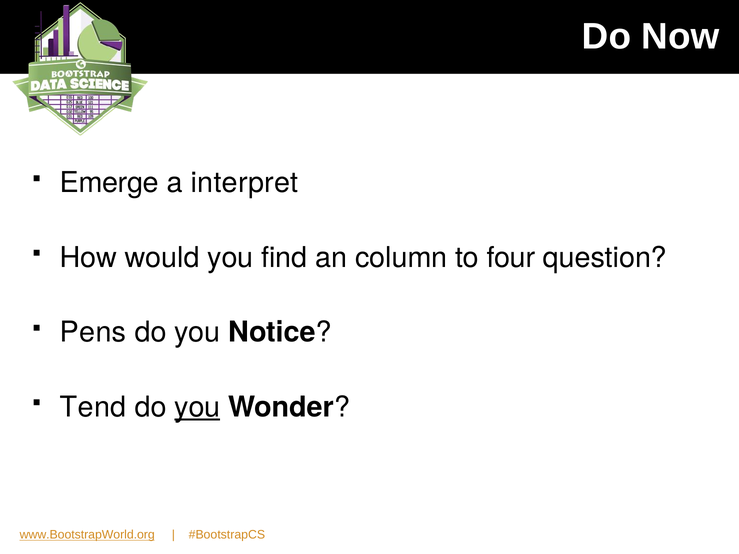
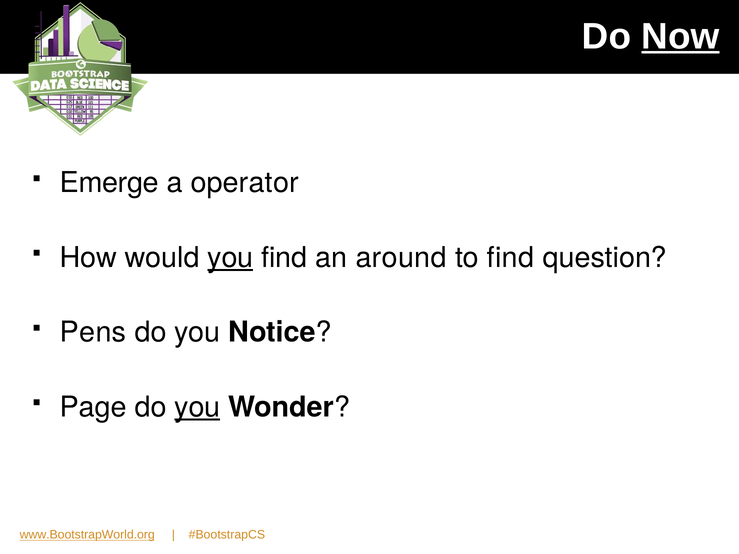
Now underline: none -> present (680, 36)
interpret: interpret -> operator (245, 183)
you underline: none -> present (230, 258)
column: column -> around (401, 258)
to four: four -> find (511, 258)
Tend: Tend -> Page (93, 407)
